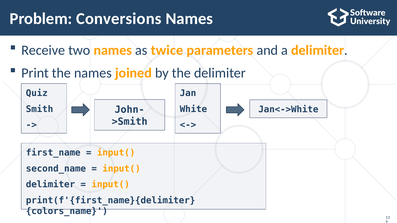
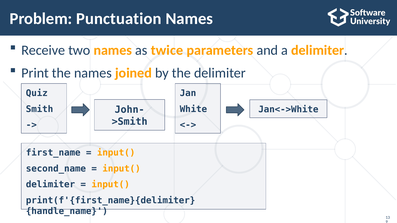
Conversions: Conversions -> Punctuation (119, 19)
colors_name: colors_name -> handle_name (67, 211)
